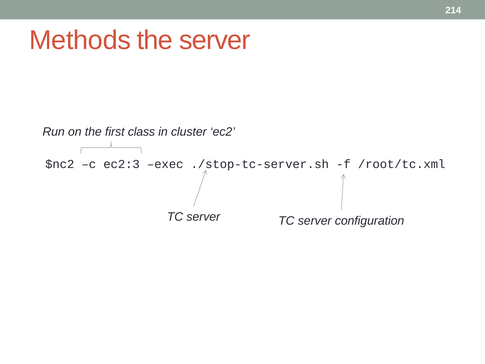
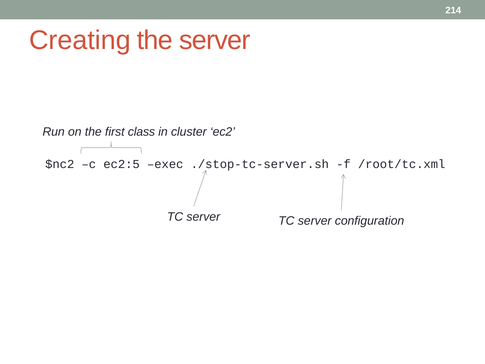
Methods: Methods -> Creating (80, 40)
ec2:3: ec2:3 -> ec2:5 (122, 164)
